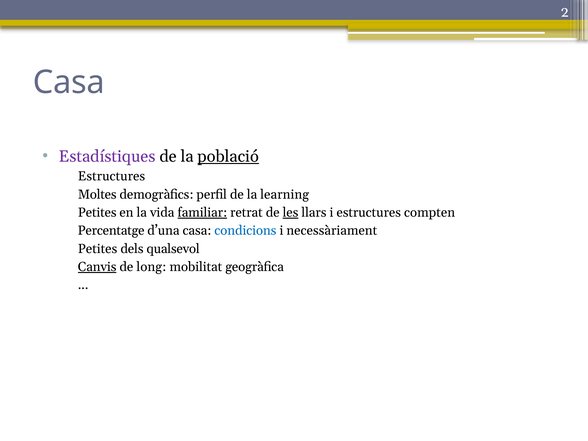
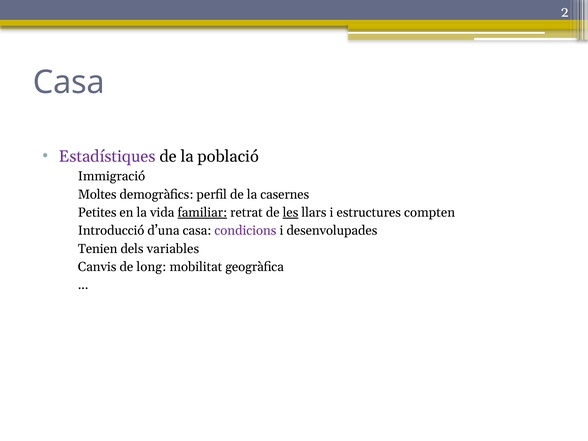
població underline: present -> none (228, 157)
Estructures: Estructures -> Immigració (112, 176)
learning: learning -> casernes (285, 194)
Percentatge: Percentatge -> Introducció (111, 231)
condicions colour: blue -> purple (245, 231)
necessàriament: necessàriament -> desenvolupades (332, 231)
Petites: Petites -> Tenien (98, 249)
qualsevol: qualsevol -> variables (173, 249)
Canvis underline: present -> none (97, 267)
